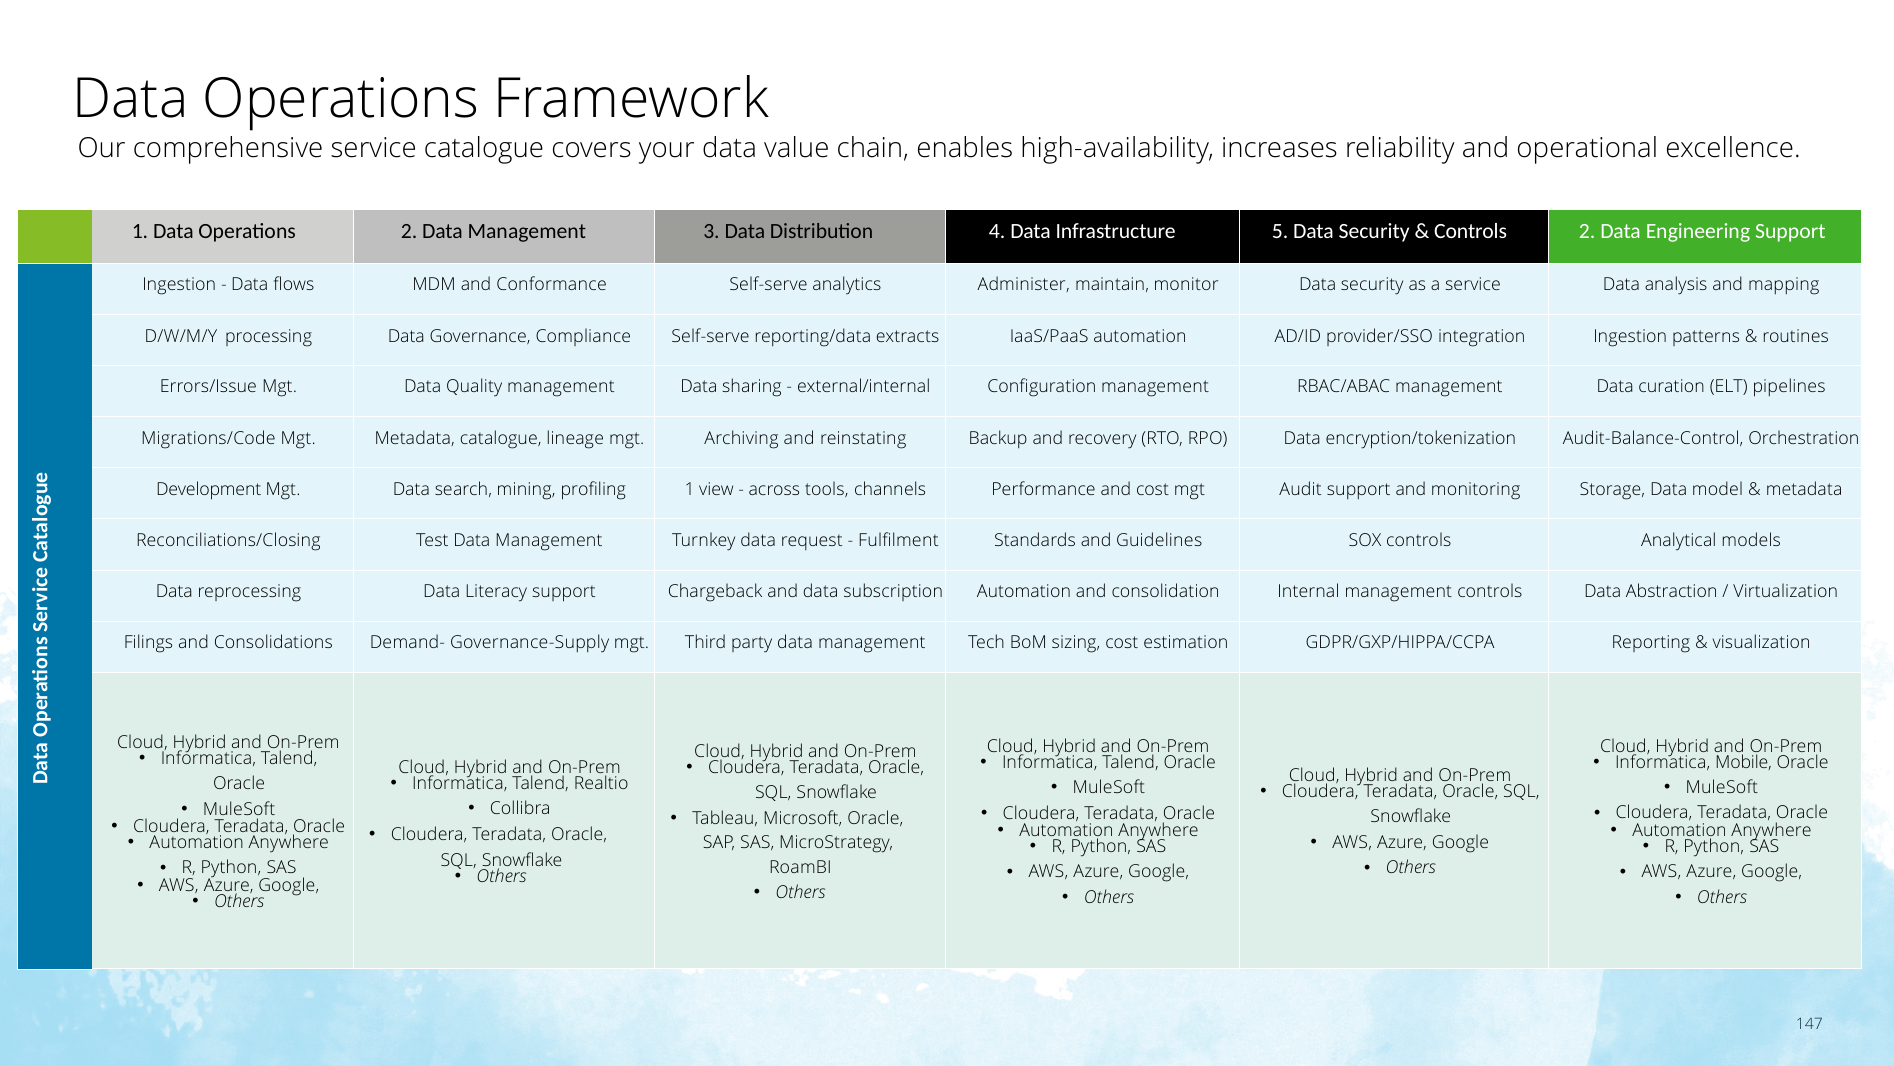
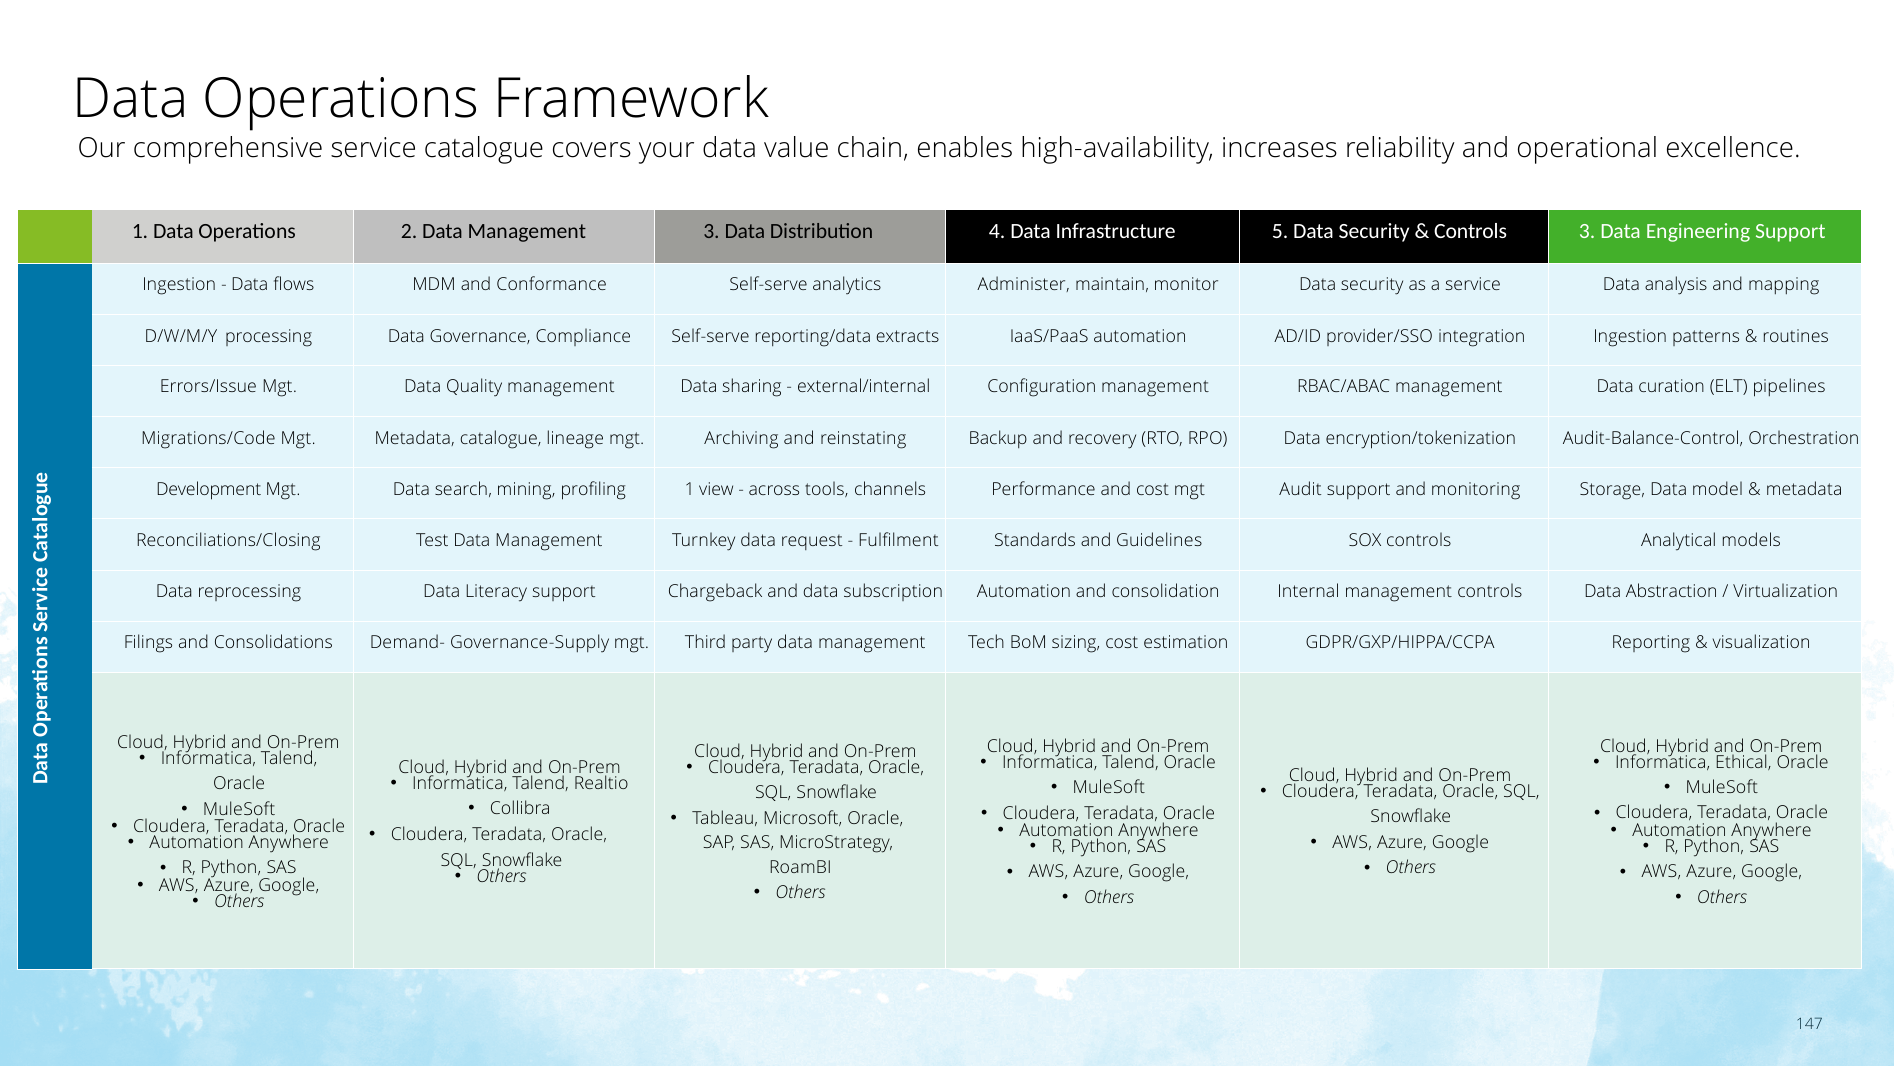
Controls 2: 2 -> 3 (1587, 231)
Mobile: Mobile -> Ethical (1743, 762)
